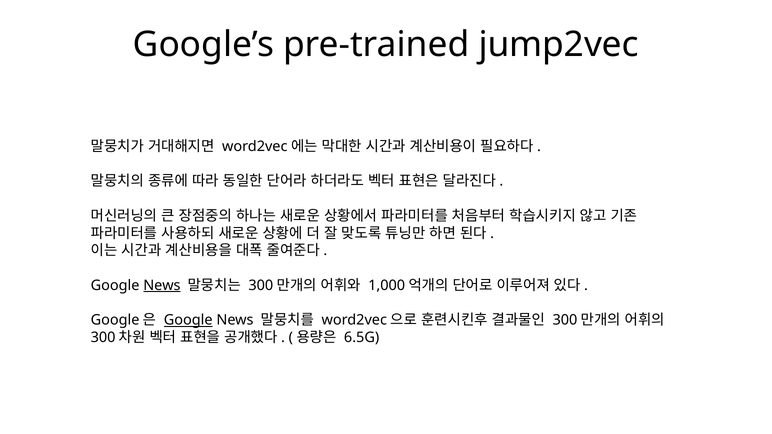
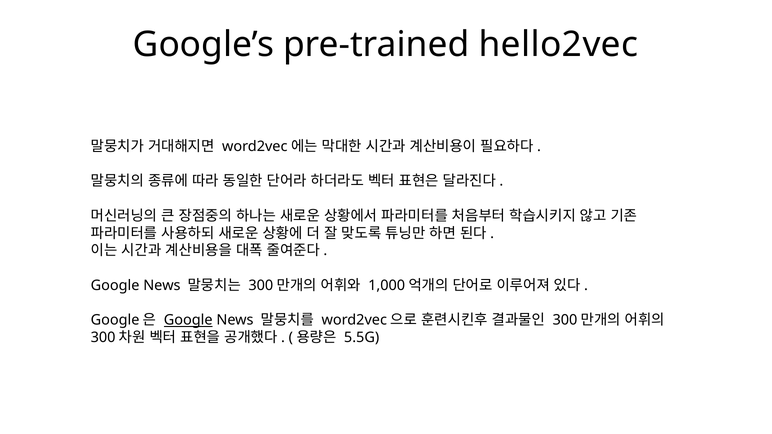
jump2vec: jump2vec -> hello2vec (558, 45)
News underline: present -> none (162, 286)
6.5G: 6.5G -> 5.5G (362, 338)
